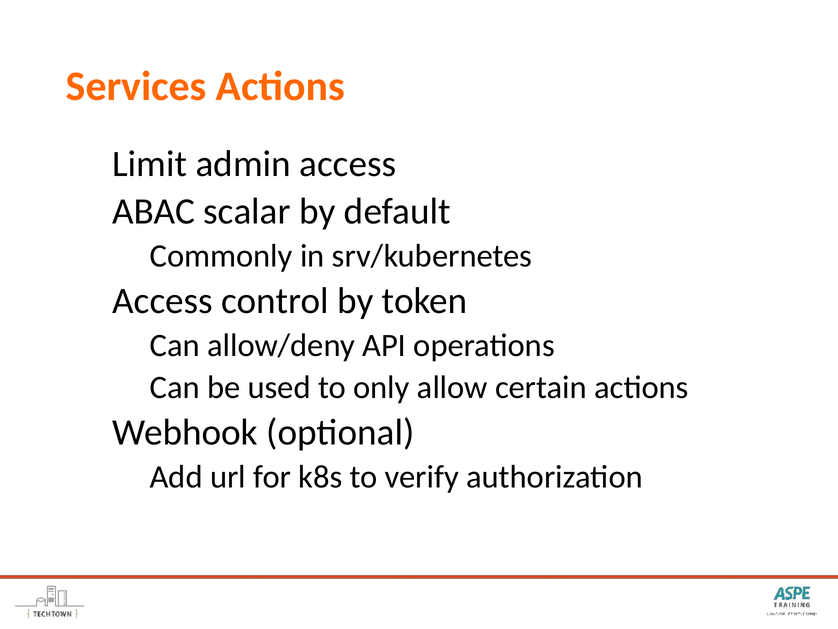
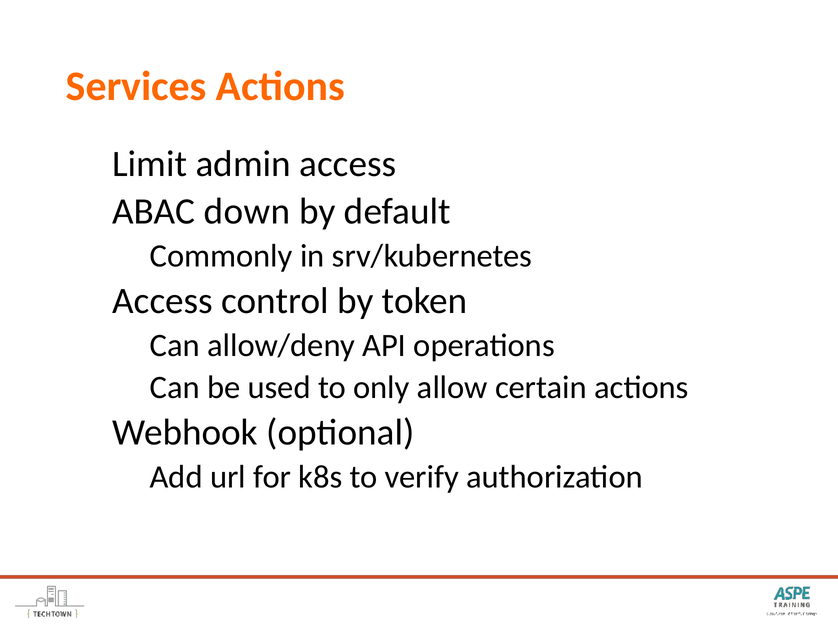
scalar: scalar -> down (247, 211)
